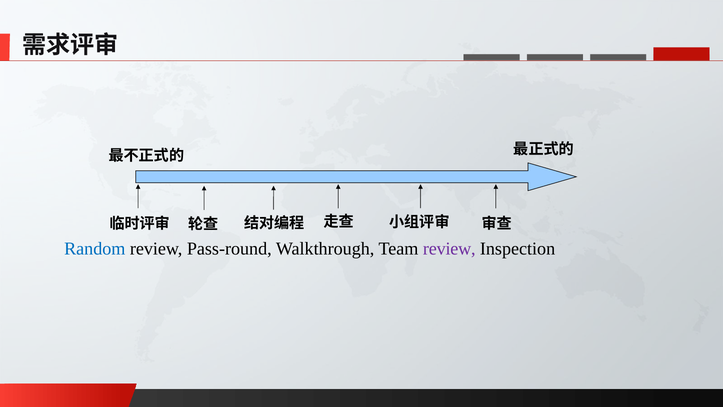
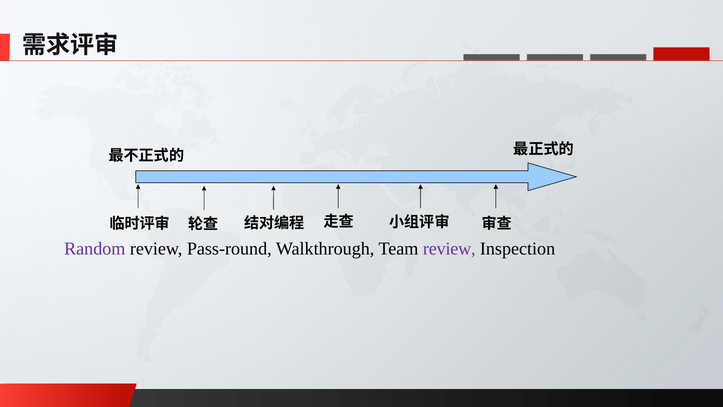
Random colour: blue -> purple (95, 249)
